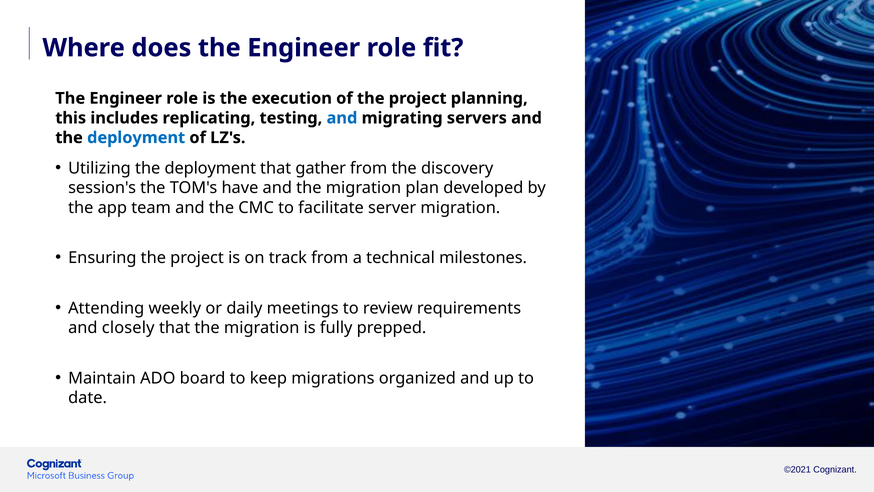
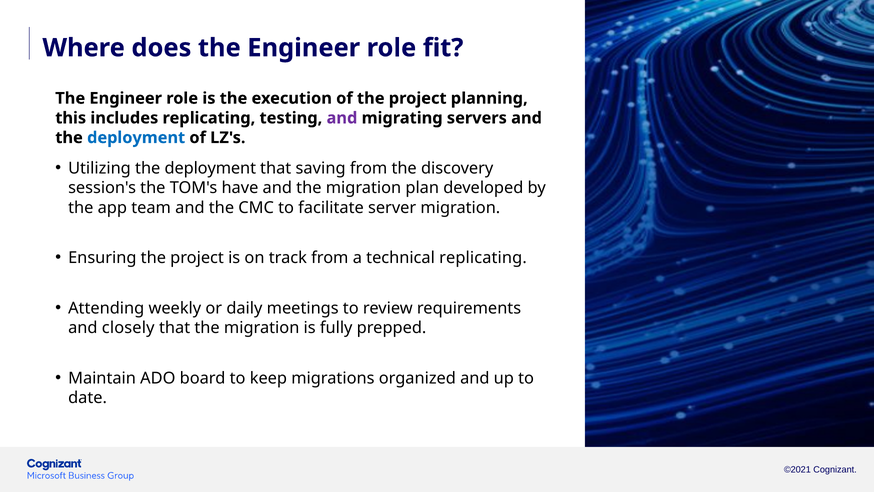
and colour: blue -> purple (342, 118)
gather: gather -> saving (321, 168)
technical milestones: milestones -> replicating (483, 258)
